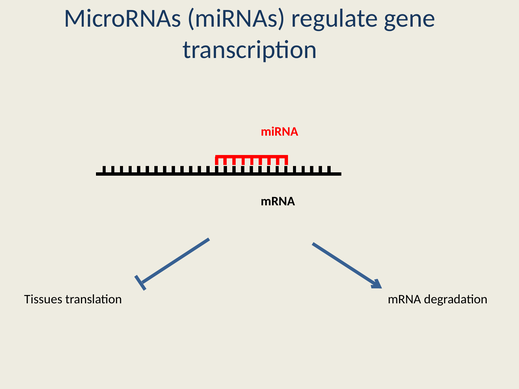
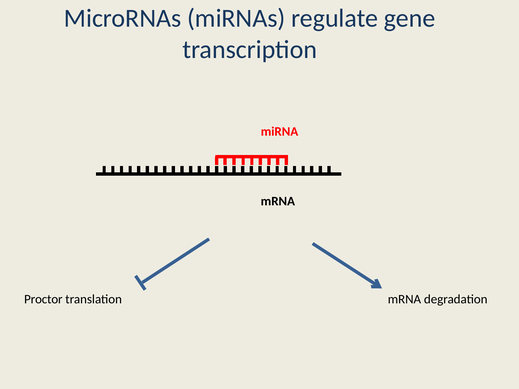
Tissues: Tissues -> Proctor (43, 299)
